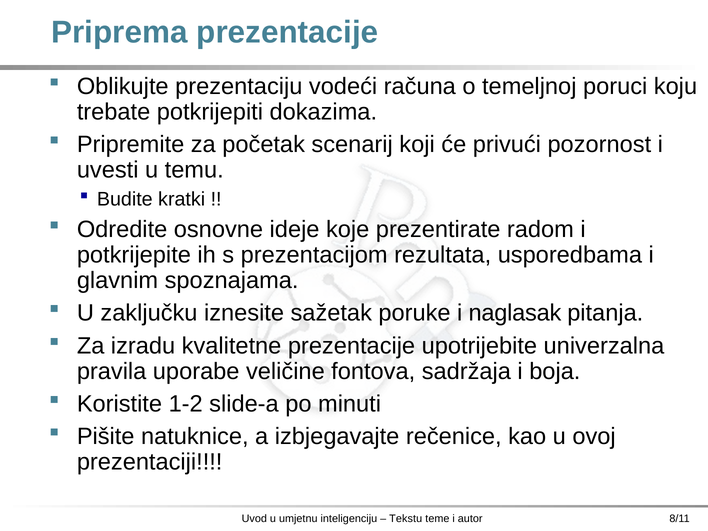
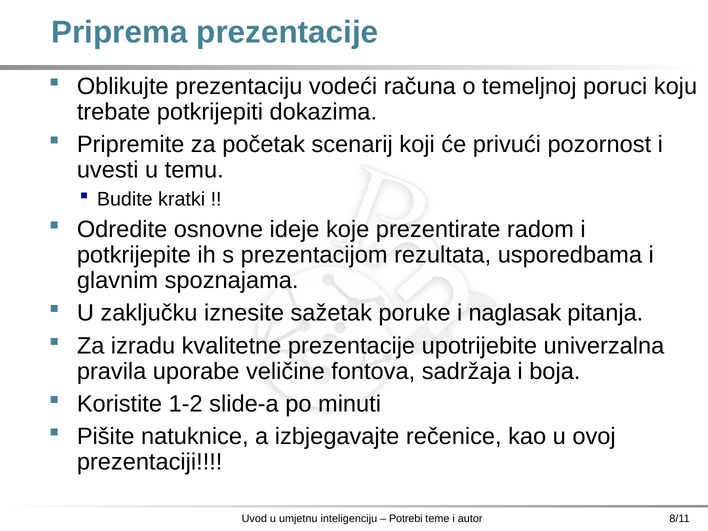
Tekstu: Tekstu -> Potrebi (406, 519)
